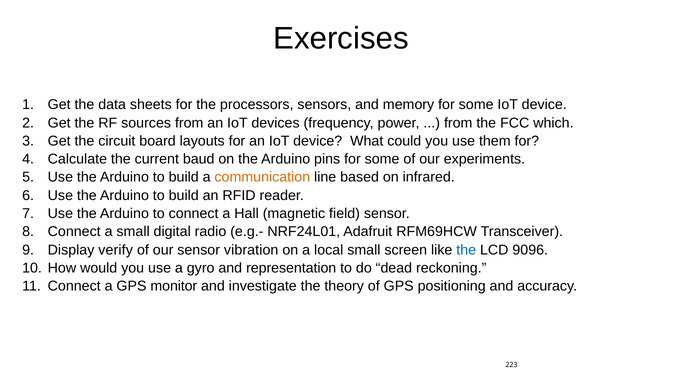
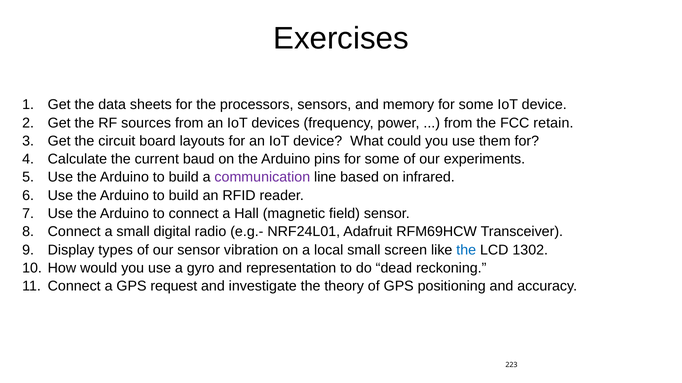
which: which -> retain (553, 123)
communication colour: orange -> purple (262, 178)
verify: verify -> types (116, 250)
9096: 9096 -> 1302 (530, 250)
monitor: monitor -> request (174, 287)
